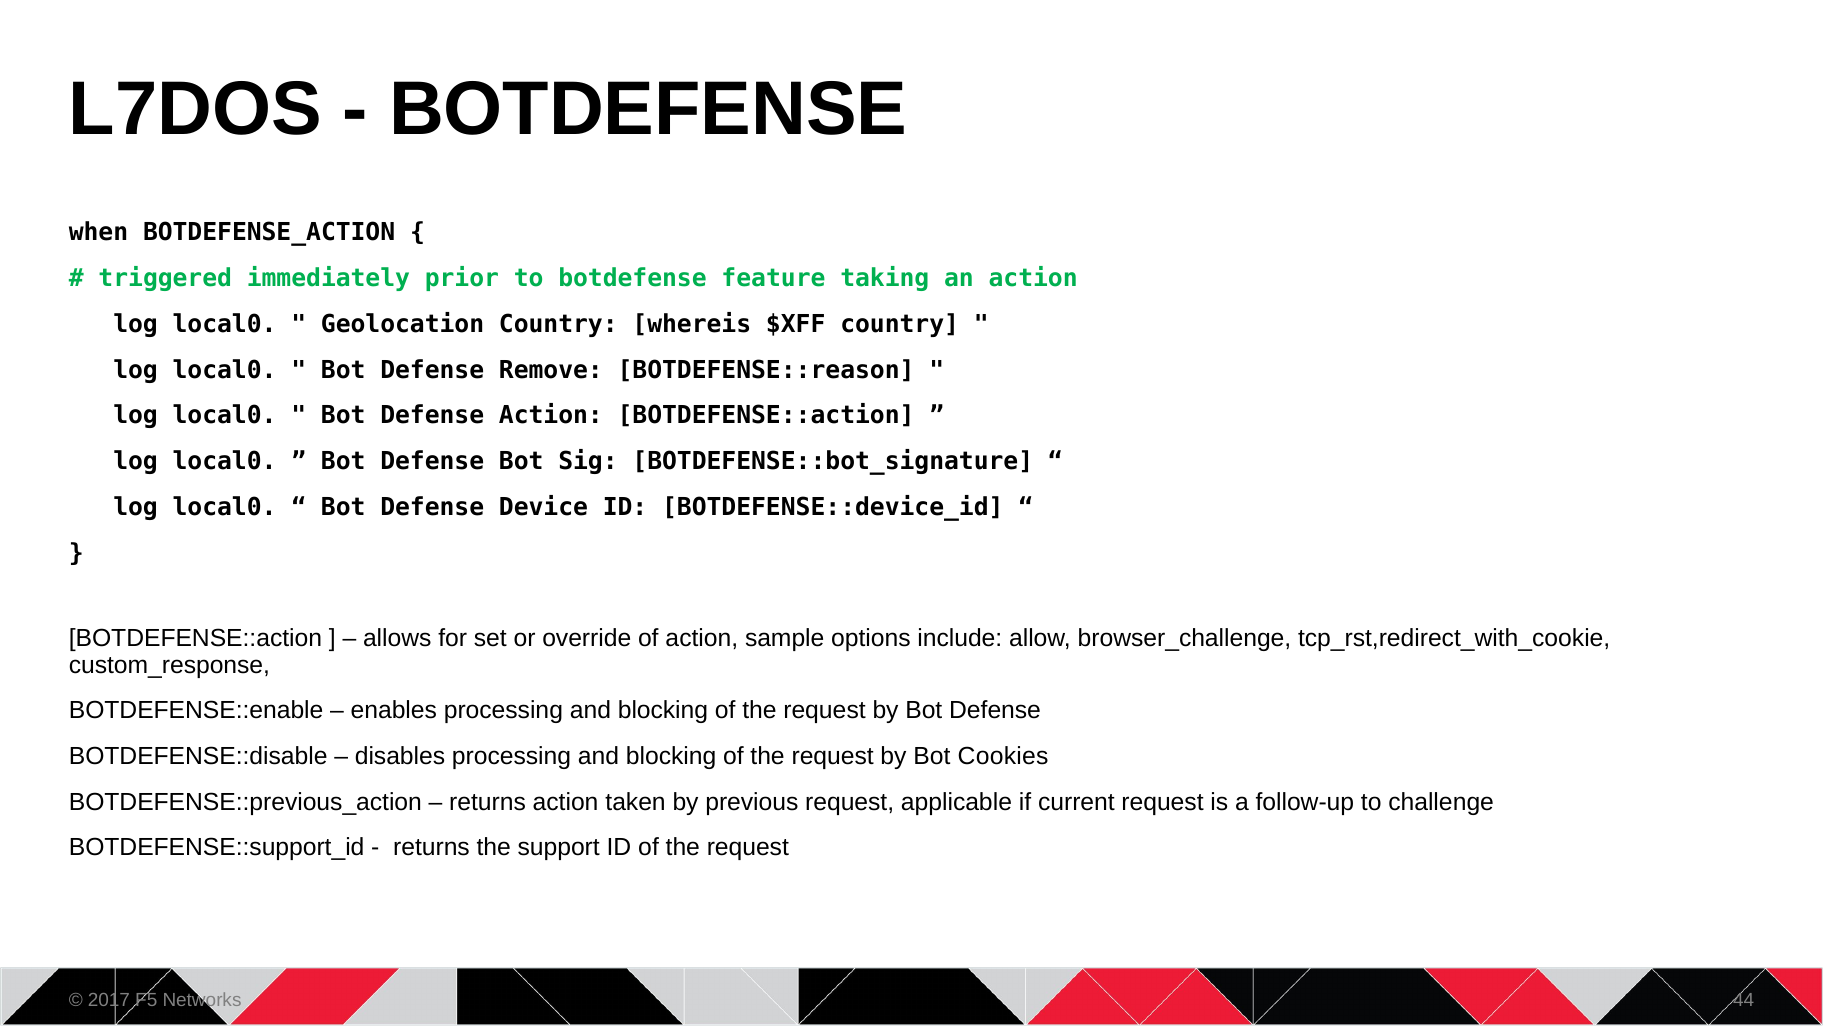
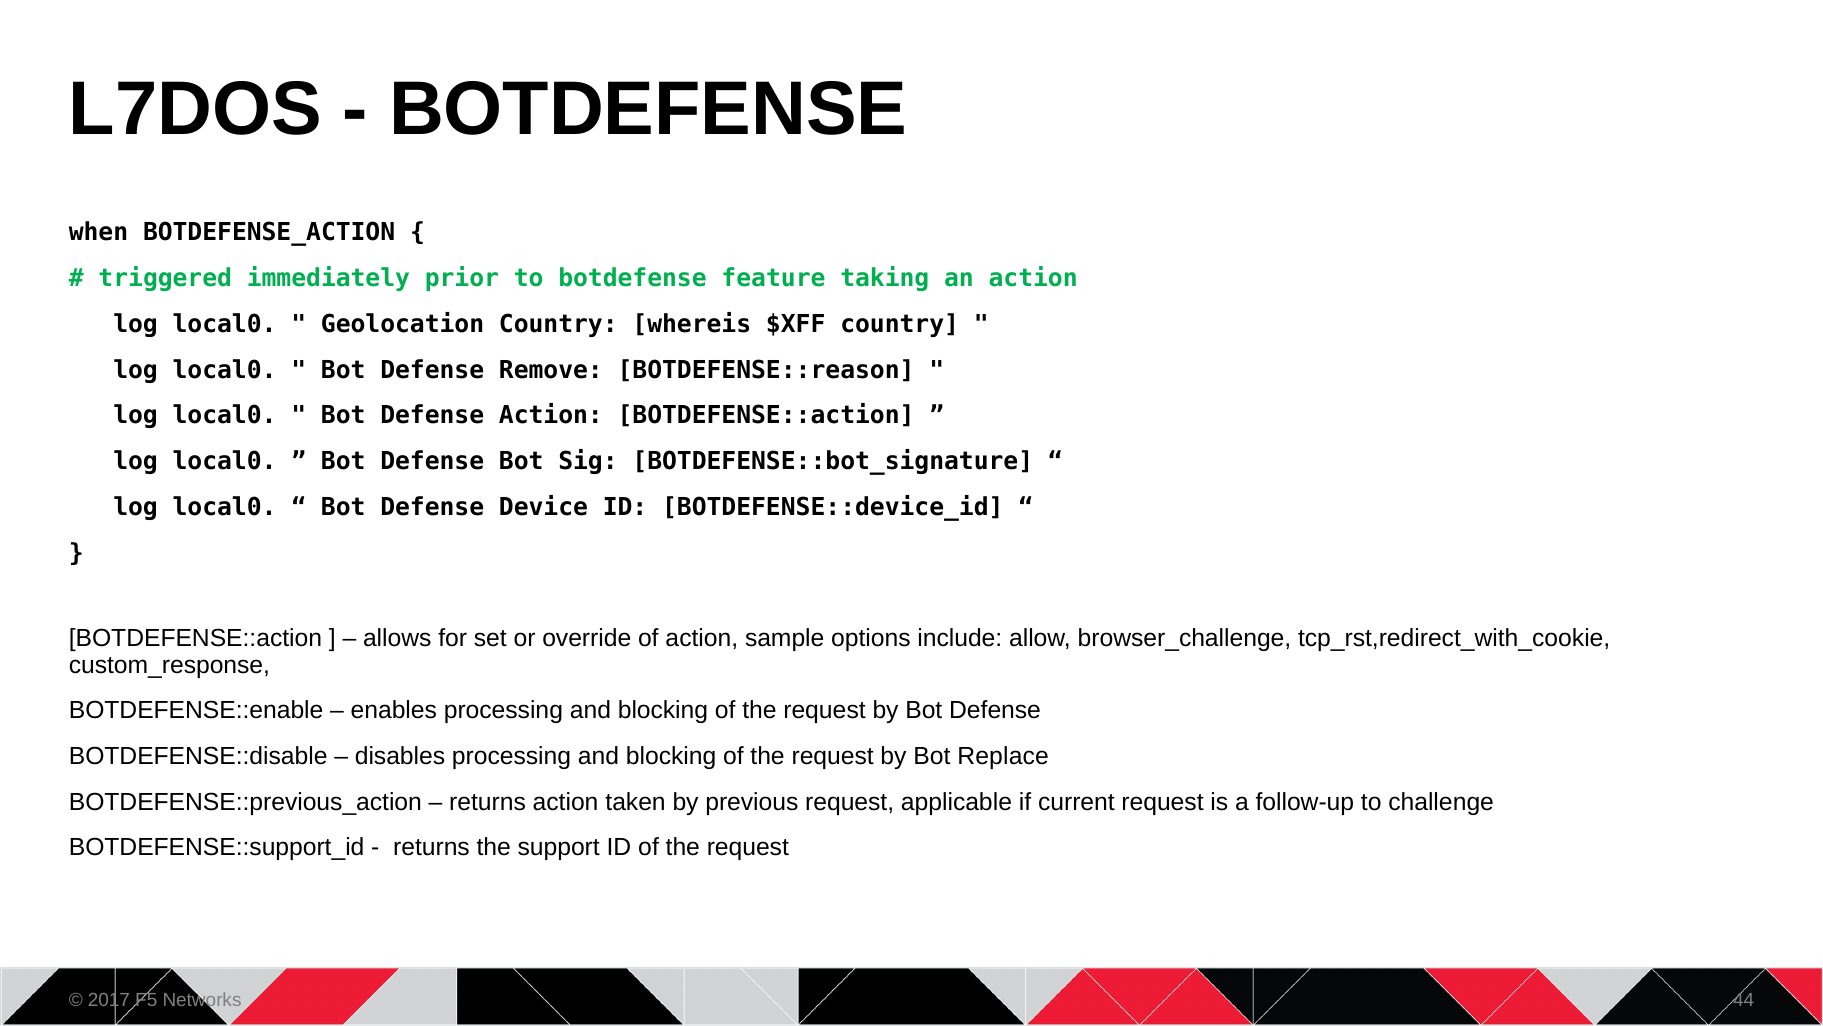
Cookies: Cookies -> Replace (1003, 756)
